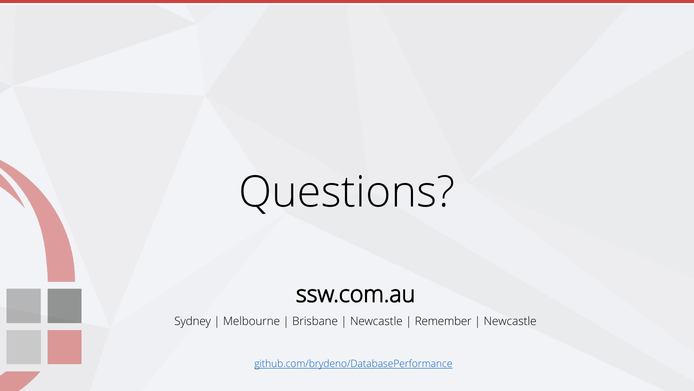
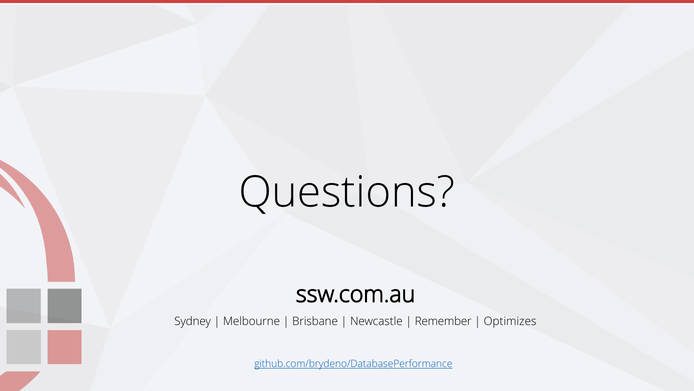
Newcastle: Newcastle -> Optimizes (510, 321)
